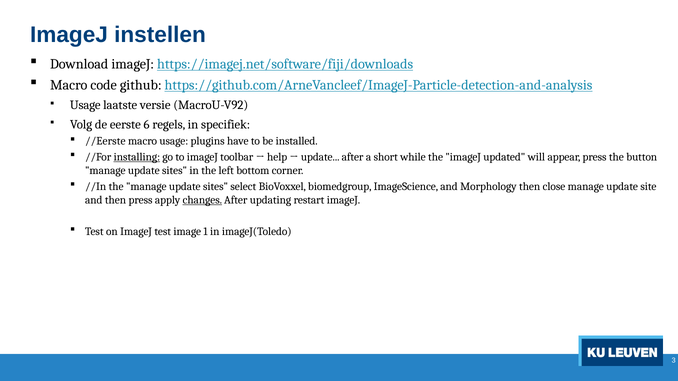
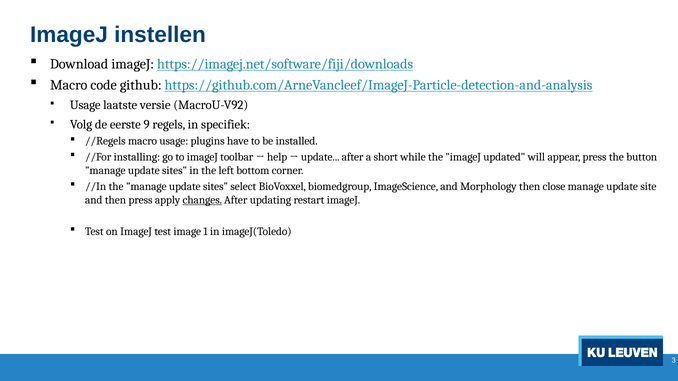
6: 6 -> 9 (147, 125)
//Eerste: //Eerste -> //Regels (105, 141)
installing underline: present -> none (137, 157)
